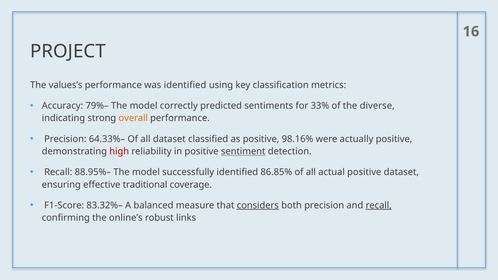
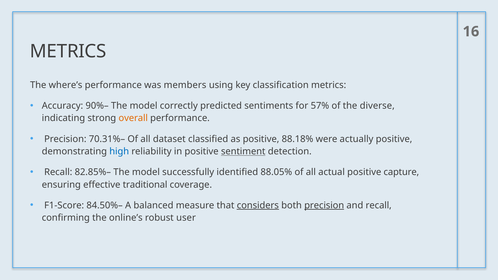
PROJECT: PROJECT -> METRICS (68, 51)
values’s: values’s -> where’s (66, 85)
was identified: identified -> members (185, 85)
79%–: 79%– -> 90%– (97, 106)
33%: 33% -> 57% (320, 106)
64.33%–: 64.33%– -> 70.31%– (107, 139)
98.16%: 98.16% -> 88.18% (298, 139)
high colour: red -> blue (119, 152)
88.95%–: 88.95%– -> 82.85%– (93, 172)
86.85%: 86.85% -> 88.05% (276, 172)
positive dataset: dataset -> capture (401, 172)
83.32%–: 83.32%– -> 84.50%– (105, 205)
precision underline: none -> present (324, 205)
recall underline: present -> none (379, 205)
links: links -> user (186, 218)
